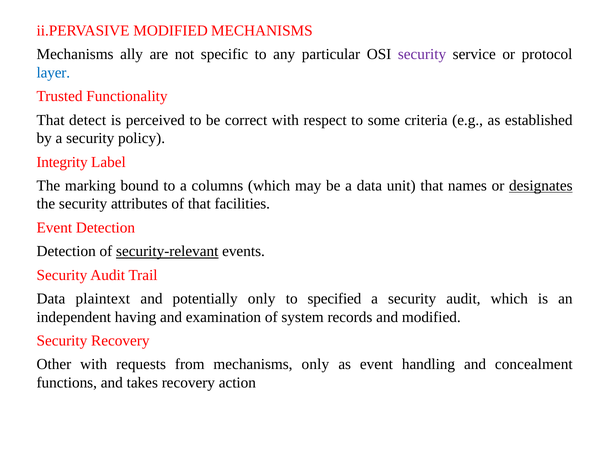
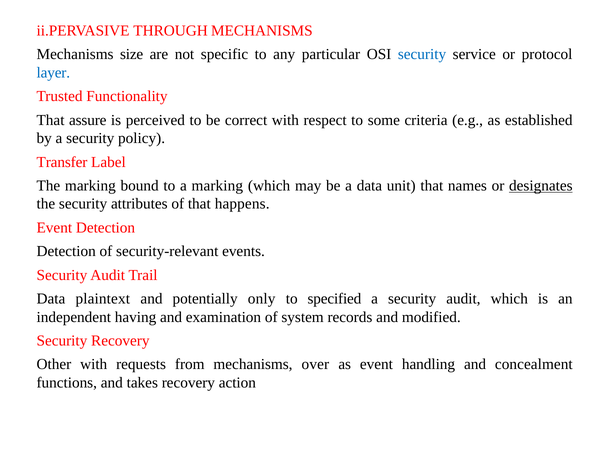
ii.PERVASIVE MODIFIED: MODIFIED -> THROUGH (171, 31)
ally: ally -> size (132, 54)
security colour: purple -> blue (422, 54)
detect: detect -> assure (88, 120)
Integrity: Integrity -> Transfer (62, 162)
a columns: columns -> marking (217, 186)
facilities: facilities -> happens (242, 204)
security-relevant underline: present -> none (167, 252)
mechanisms only: only -> over (315, 365)
